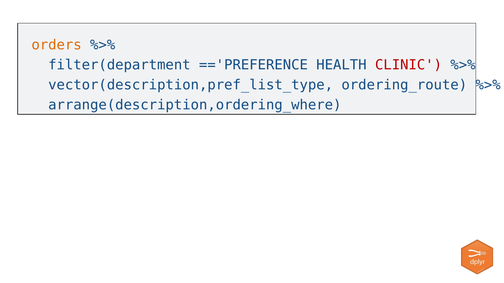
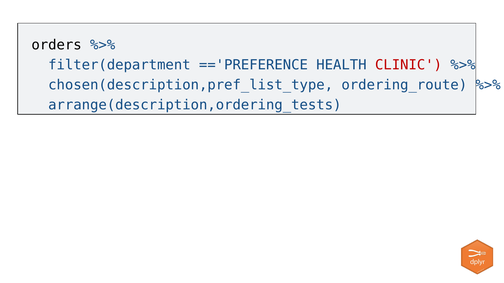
orders colour: orange -> black (57, 45)
vector(description,pref_list_type: vector(description,pref_list_type -> chosen(description,pref_list_type (191, 85)
arrange(description,ordering_where: arrange(description,ordering_where -> arrange(description,ordering_tests (195, 105)
